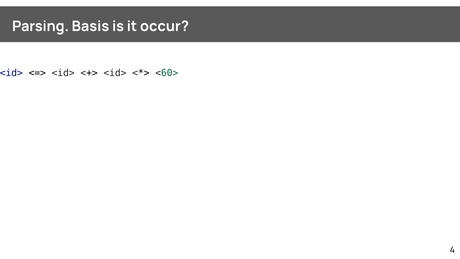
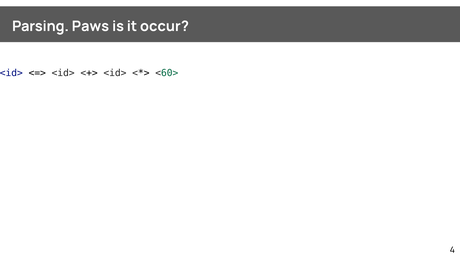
Basis: Basis -> Paws (90, 26)
